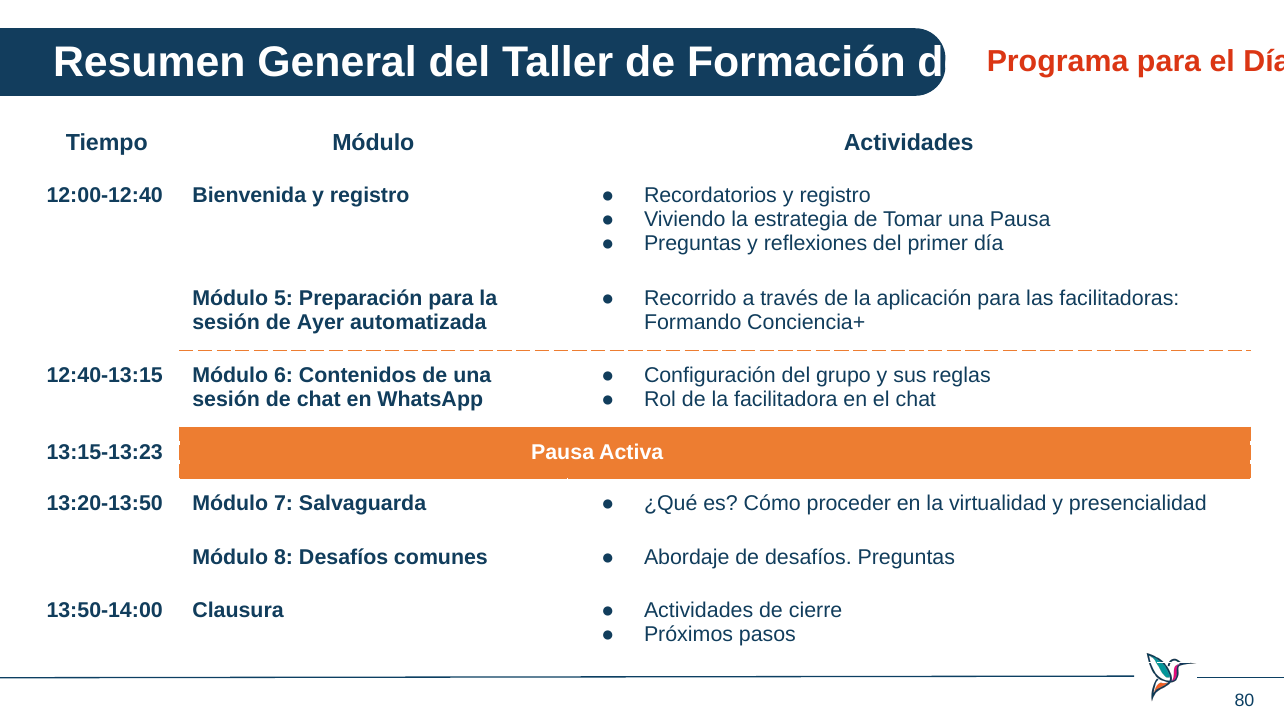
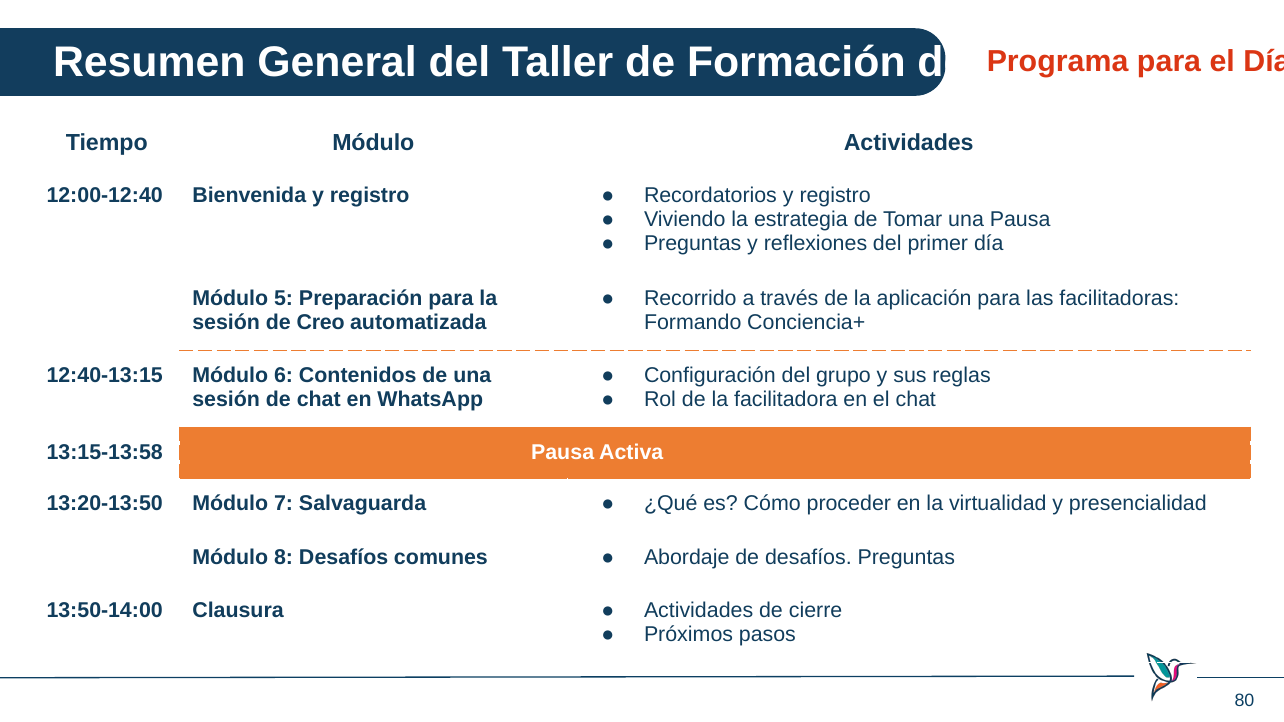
Ayer: Ayer -> Creo (321, 323)
13:15-13:23: 13:15-13:23 -> 13:15-13:58 (105, 453)
